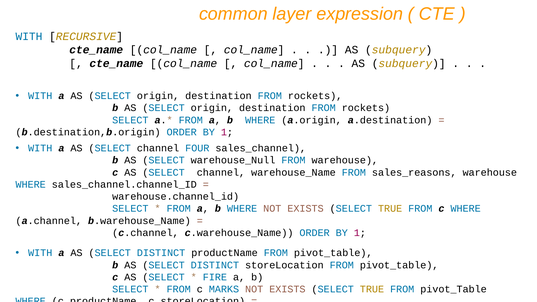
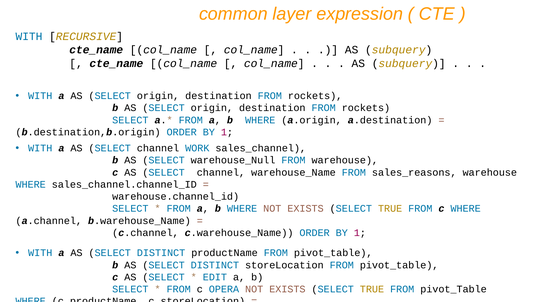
FOUR: FOUR -> WORK (197, 148)
FIRE: FIRE -> EDIT (215, 277)
MARKS: MARKS -> OPERA (224, 289)
